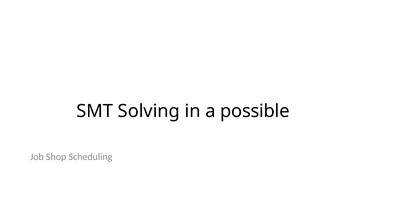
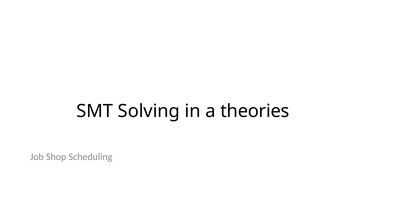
possible: possible -> theories (255, 111)
